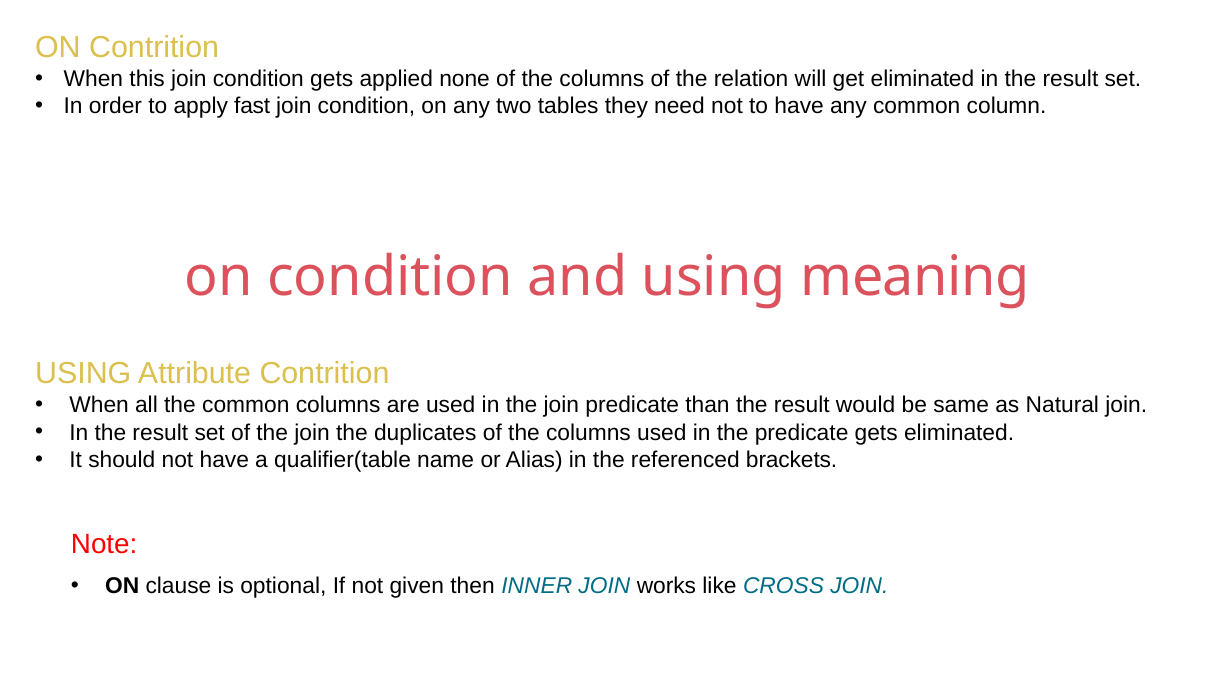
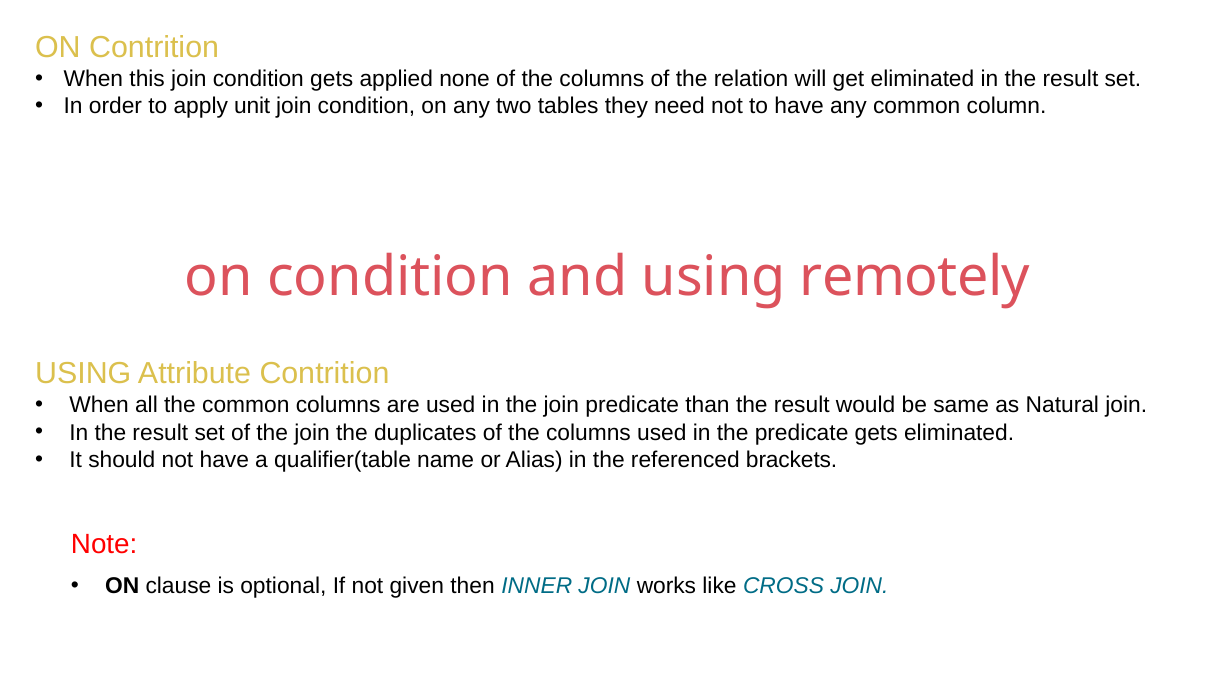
fast: fast -> unit (252, 106)
meaning: meaning -> remotely (915, 277)
